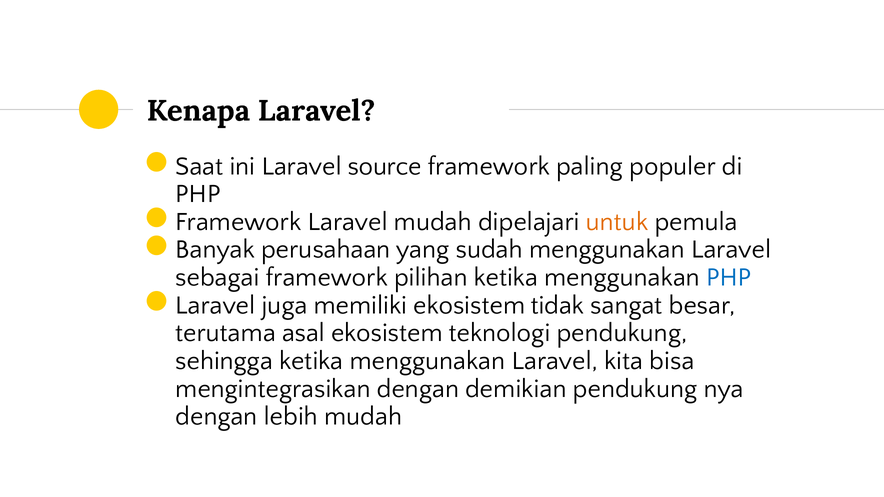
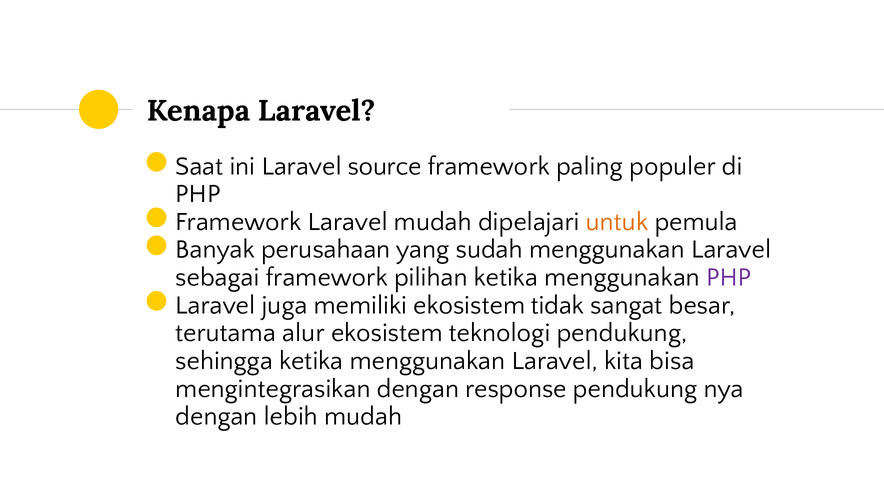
PHP colour: blue -> purple (729, 277)
asal: asal -> alur (303, 333)
demikian: demikian -> response (516, 389)
